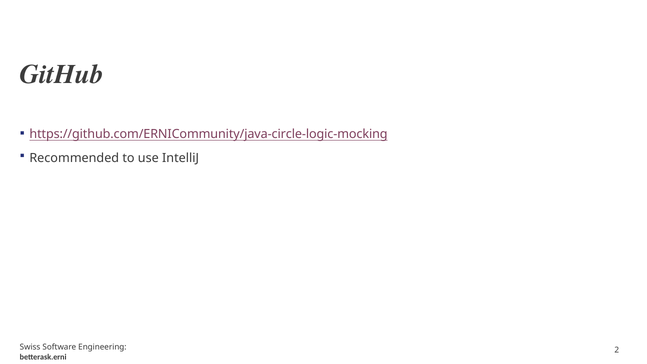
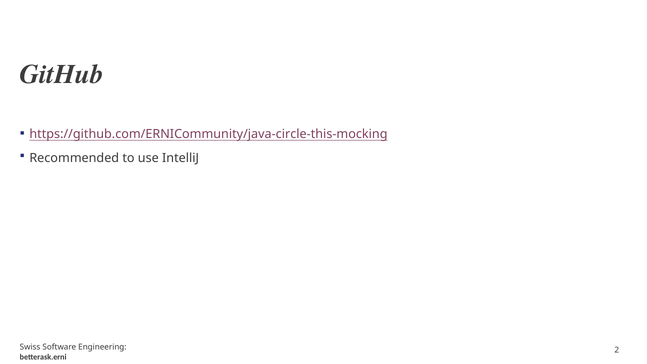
https://github.com/ERNICommunity/java-circle-logic-mocking: https://github.com/ERNICommunity/java-circle-logic-mocking -> https://github.com/ERNICommunity/java-circle-this-mocking (208, 134)
